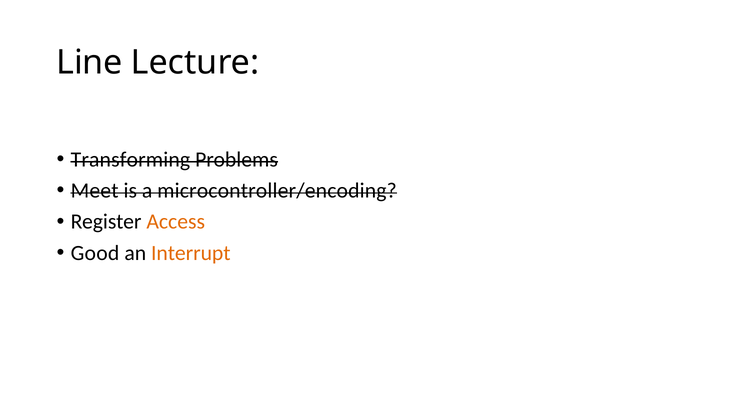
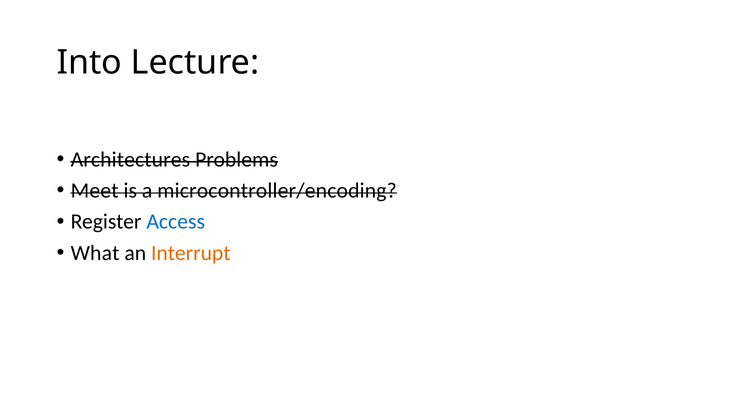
Line: Line -> Into (89, 62)
Transforming: Transforming -> Architectures (130, 160)
Access colour: orange -> blue (176, 222)
Good: Good -> What (95, 253)
